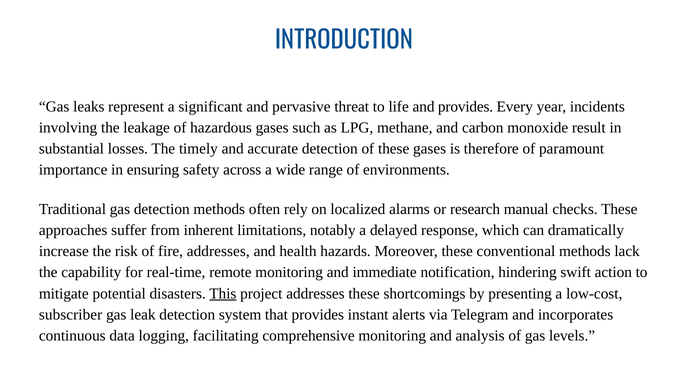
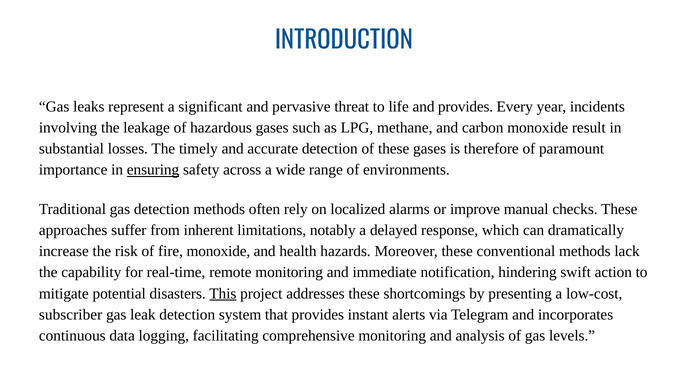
ensuring underline: none -> present (153, 170)
research: research -> improve (475, 209)
fire addresses: addresses -> monoxide (218, 251)
